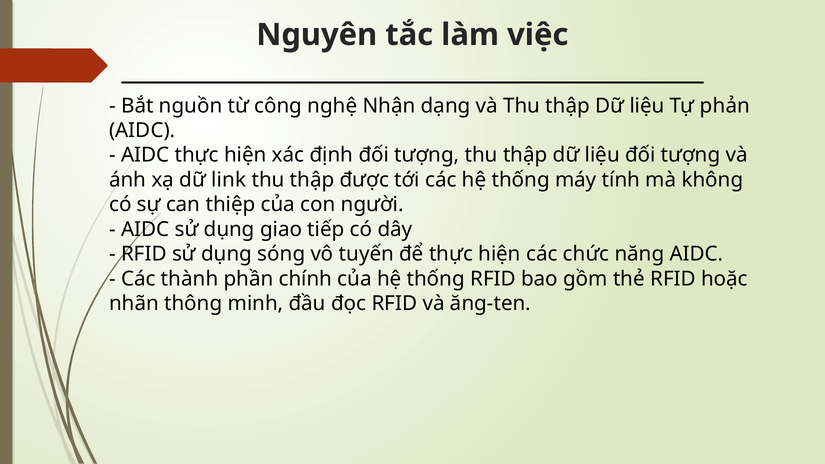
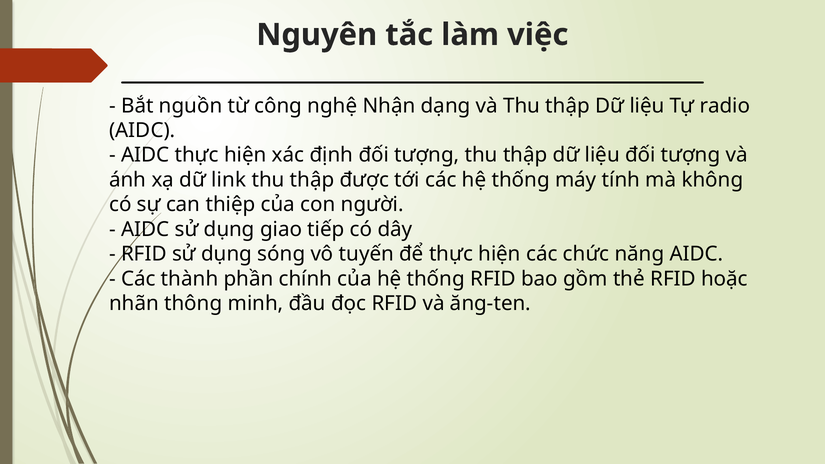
phản: phản -> radio (725, 106)
